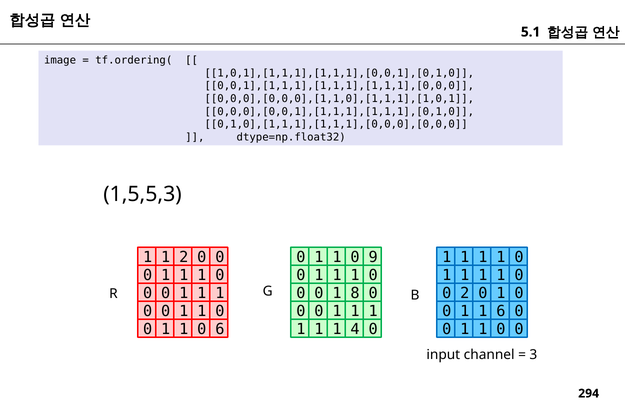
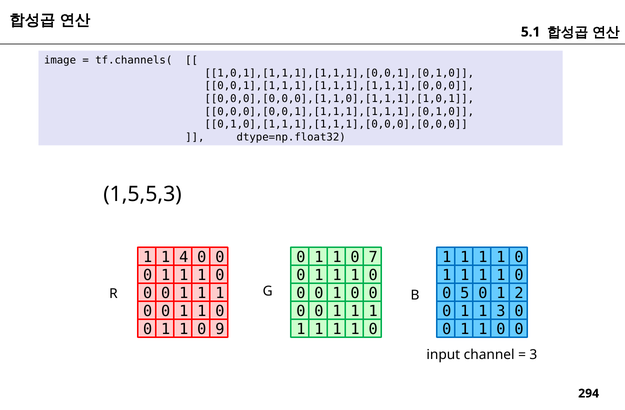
tf.ordering(: tf.ordering( -> tf.channels( (134, 61)
1 2: 2 -> 4 (184, 258)
9: 9 -> 7 (373, 258)
0 1 8: 8 -> 0 (355, 294)
0 2: 2 -> 5 (465, 294)
0 1 0: 0 -> 2 (519, 294)
1 6: 6 -> 3 (501, 312)
0 6: 6 -> 9 (220, 330)
4: 4 -> 1 (355, 330)
